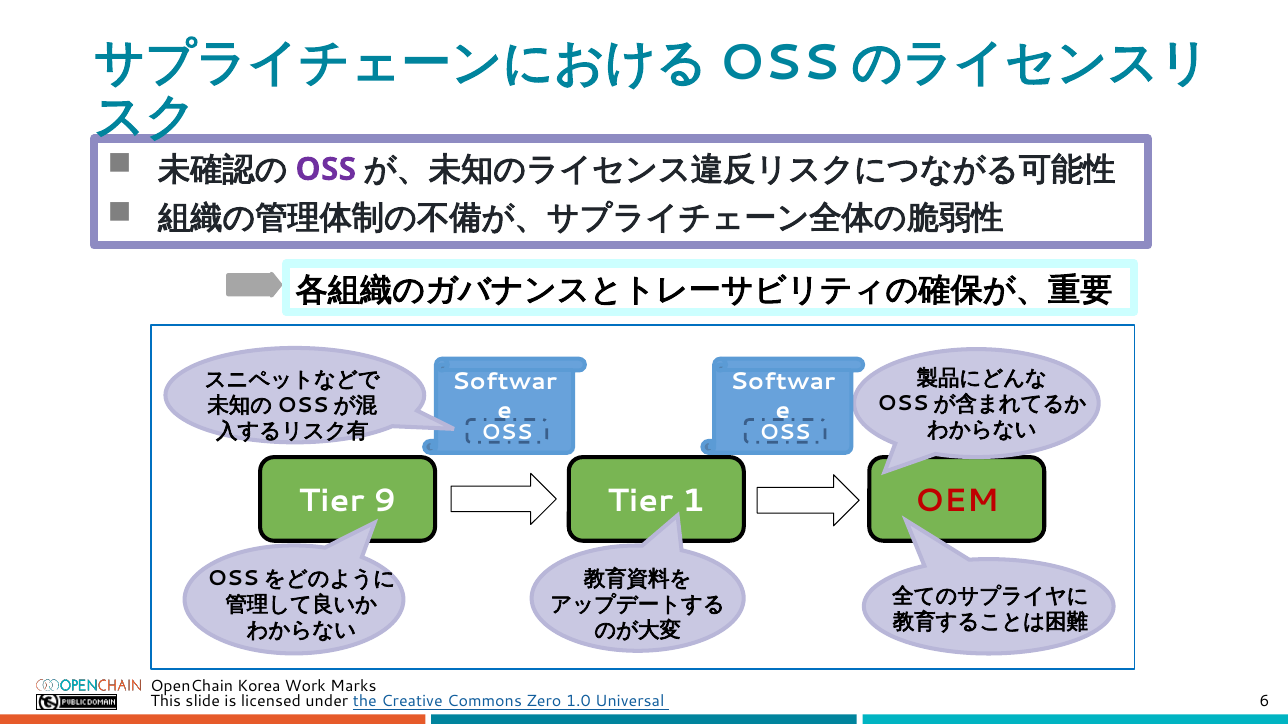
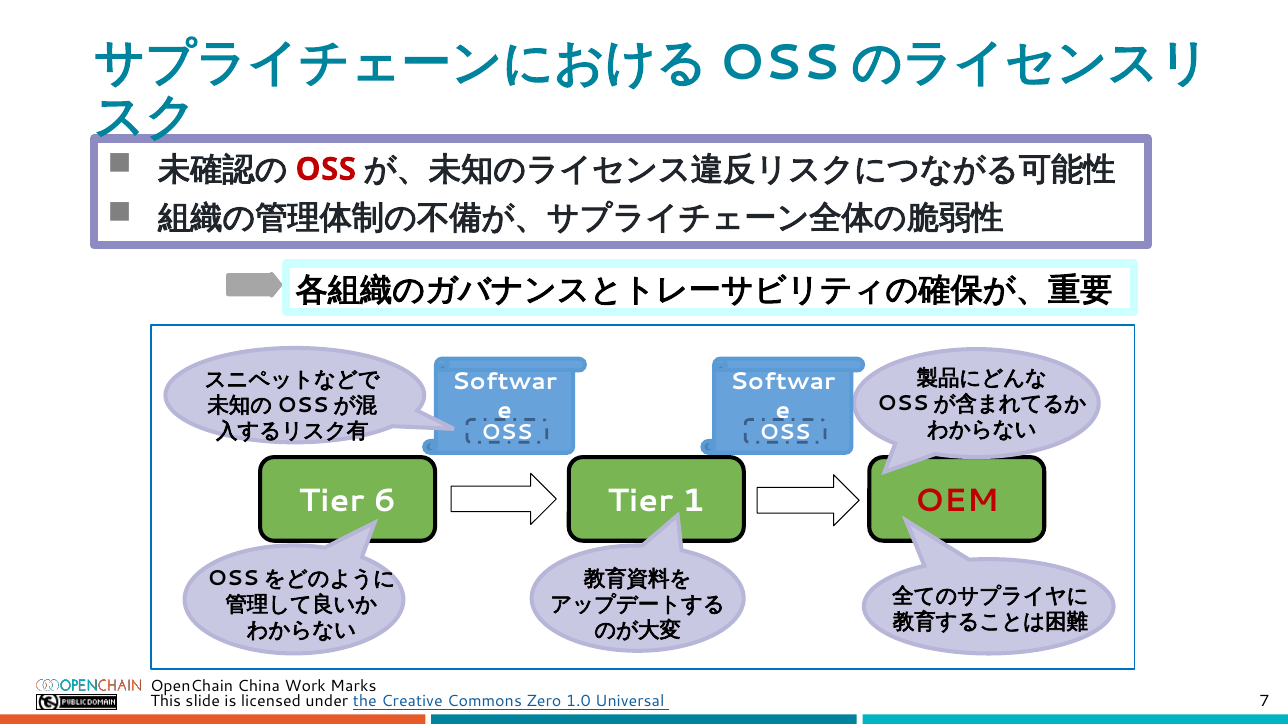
OSS colour: purple -> red (326, 169)
9: 9 -> 6 (385, 501)
Korea: Korea -> China (259, 687)
6: 6 -> 7 (1265, 702)
